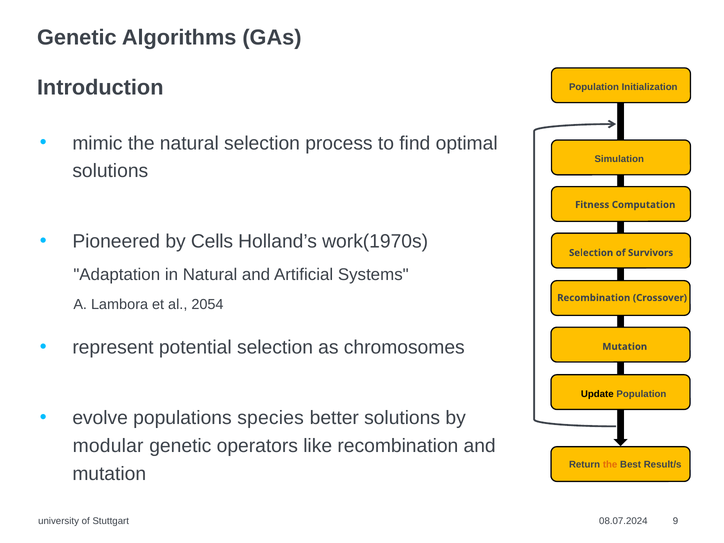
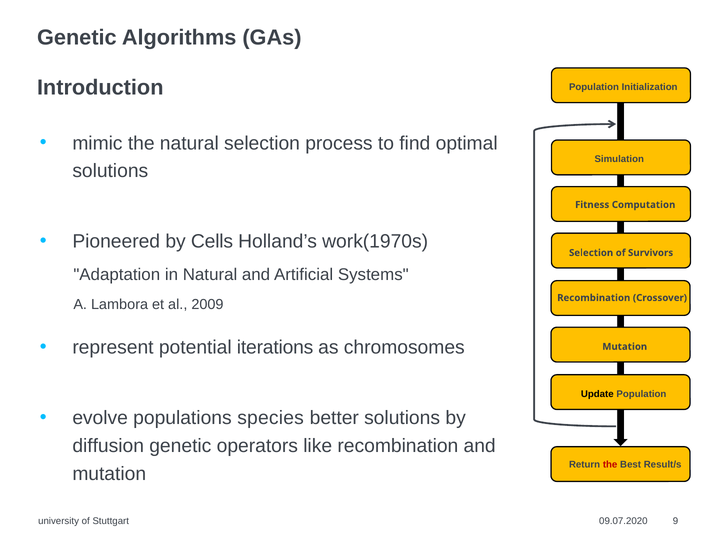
2054: 2054 -> 2009 (207, 304)
potential selection: selection -> iterations (275, 348)
modular: modular -> diffusion (108, 446)
the colour: orange -> red (610, 464)
08.07.2024: 08.07.2024 -> 09.07.2020 (623, 521)
